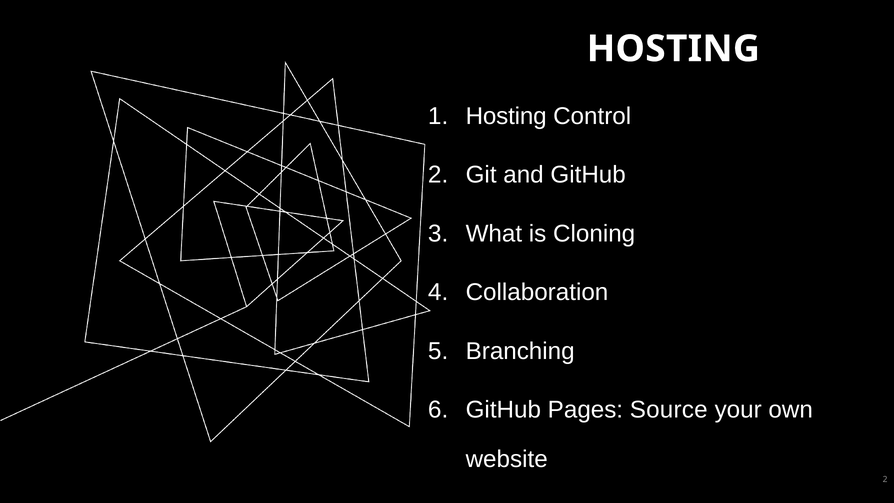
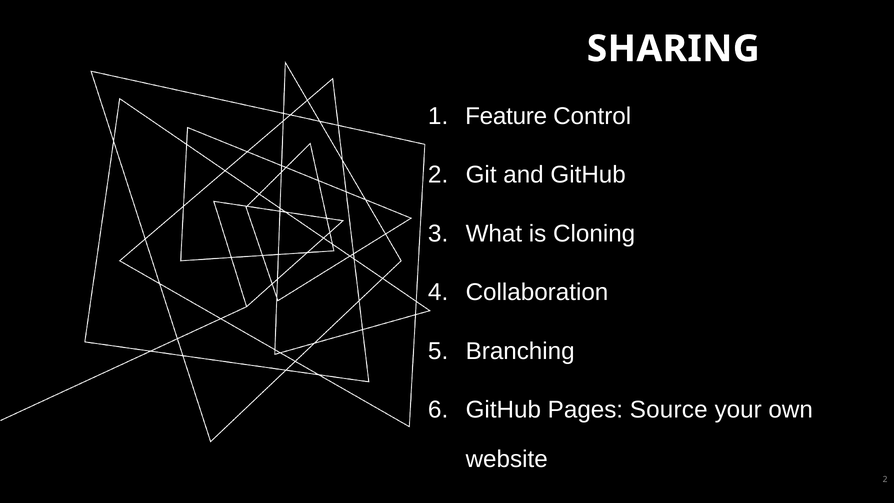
HOSTING: HOSTING -> SHARING (673, 49)
Hosting: Hosting -> Feature (506, 116)
